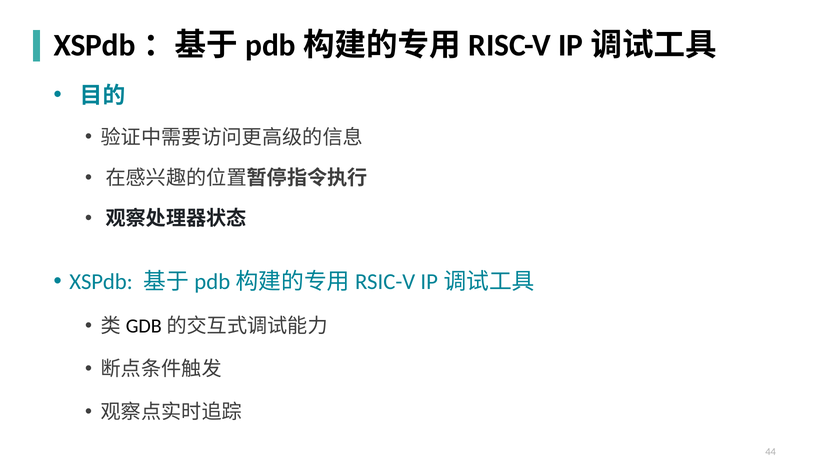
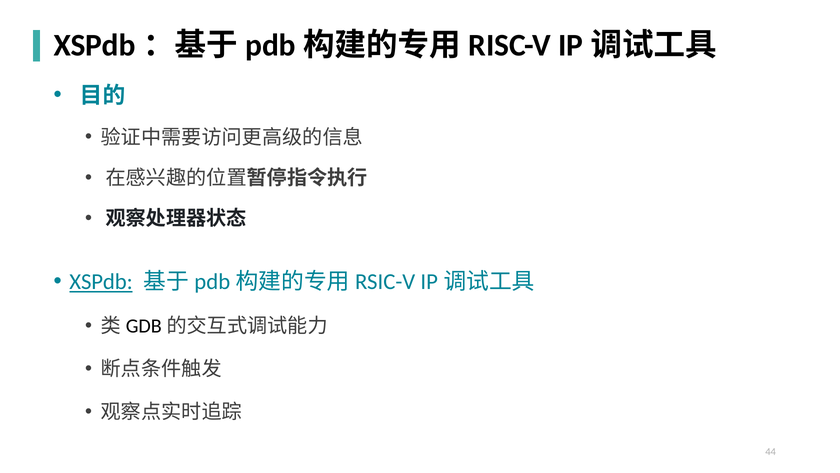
XSPdb underline: none -> present (101, 282)
